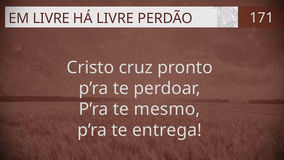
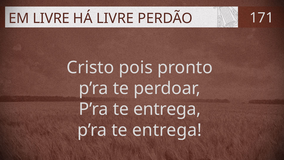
cruz: cruz -> pois (136, 67)
mesmo: mesmo -> entrega (167, 109)
